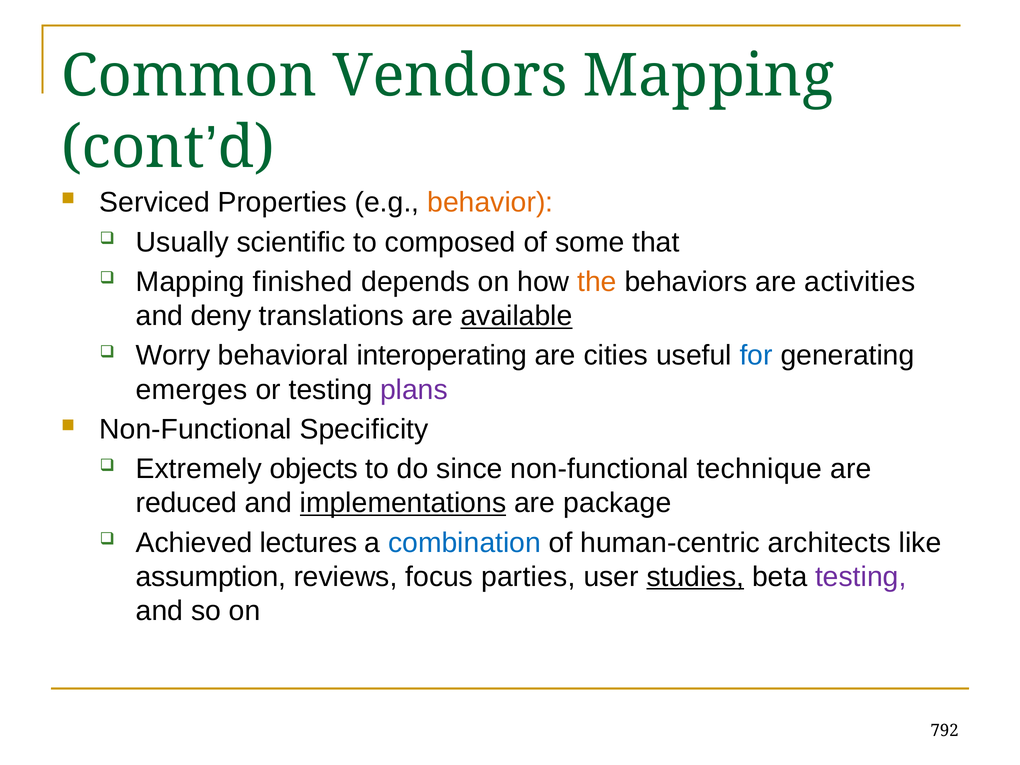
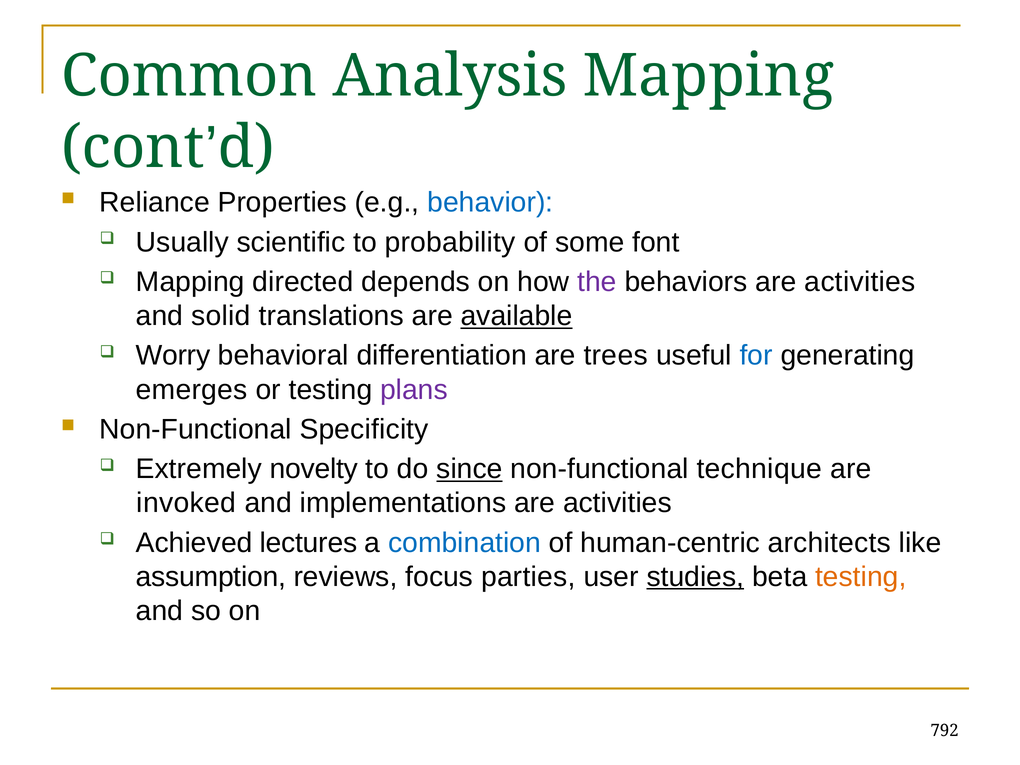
Vendors: Vendors -> Analysis (450, 76)
Serviced: Serviced -> Reliance (155, 203)
behavior colour: orange -> blue (490, 203)
composed: composed -> probability (450, 242)
that: that -> font (656, 242)
finished: finished -> directed (303, 282)
the colour: orange -> purple (597, 282)
deny: deny -> solid (221, 316)
interoperating: interoperating -> differentiation (442, 356)
cities: cities -> trees (616, 356)
objects: objects -> novelty (314, 469)
since underline: none -> present (469, 469)
reduced: reduced -> invoked (186, 503)
implementations underline: present -> none (403, 503)
package: package -> activities (617, 503)
testing colour: purple -> orange (861, 577)
